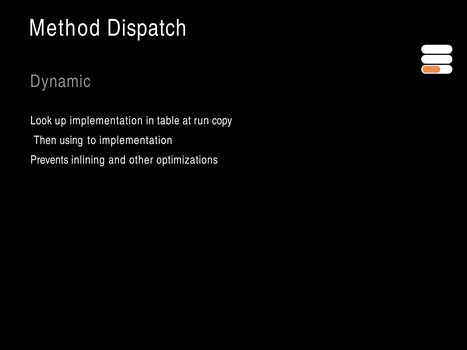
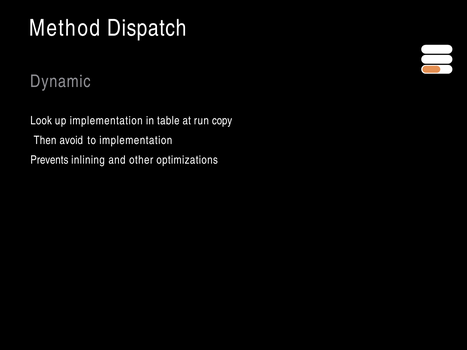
using: using -> avoid (71, 140)
